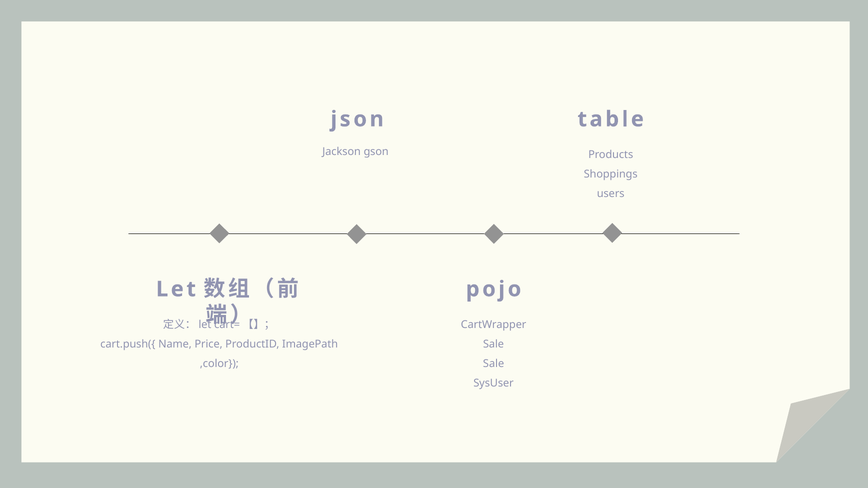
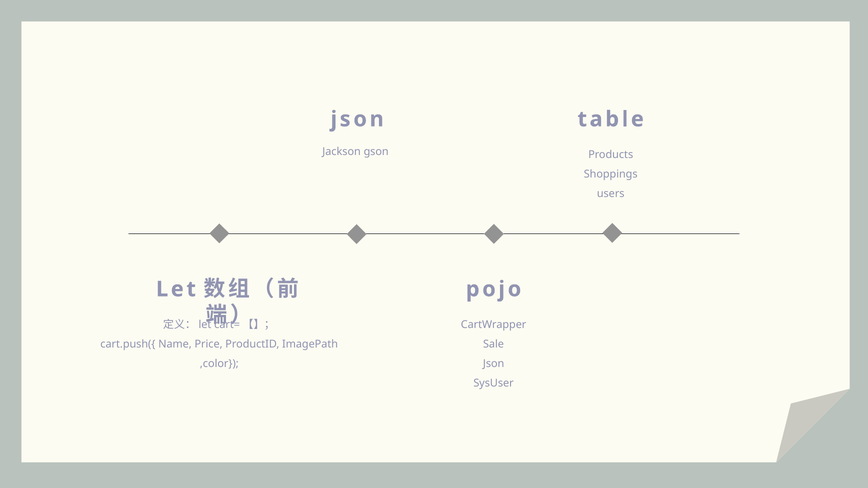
Sale: Sale -> Json (494, 364)
